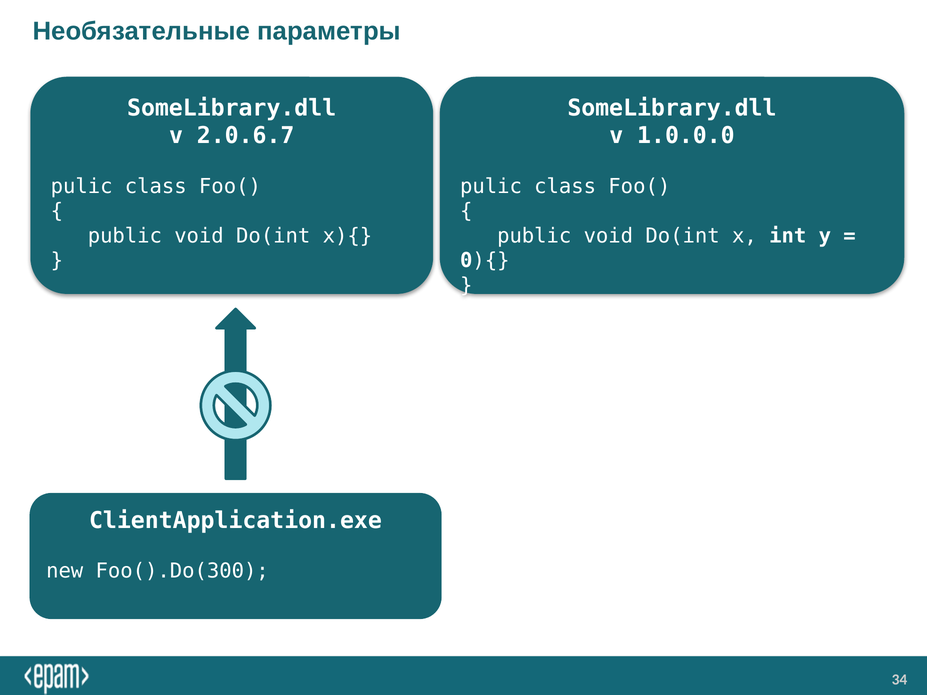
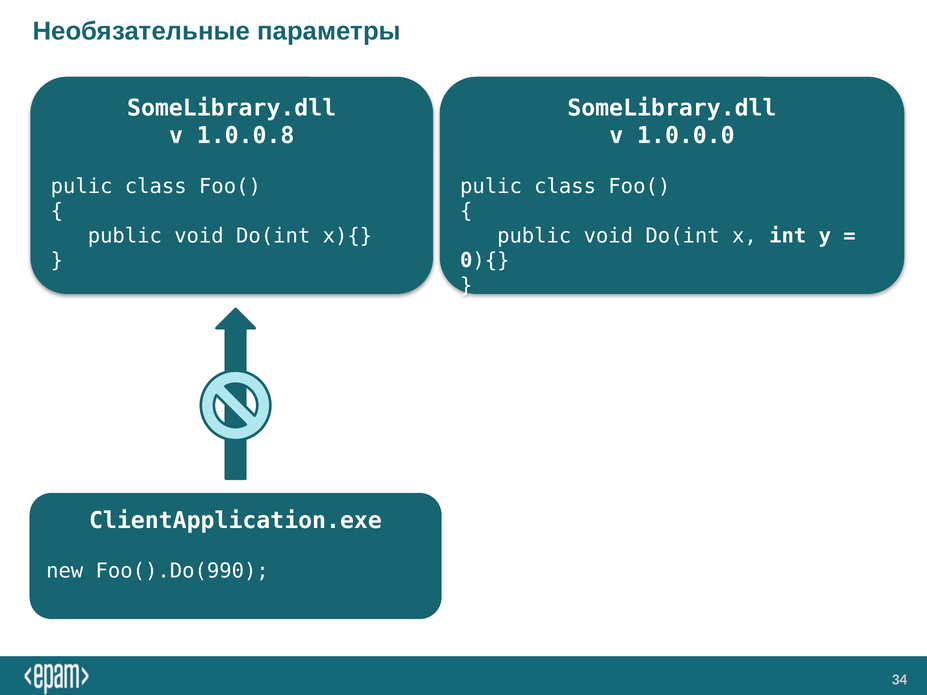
2.0.6.7: 2.0.6.7 -> 1.0.0.8 (246, 136)
Foo().Do(300: Foo().Do(300 -> Foo().Do(990 (182, 571)
